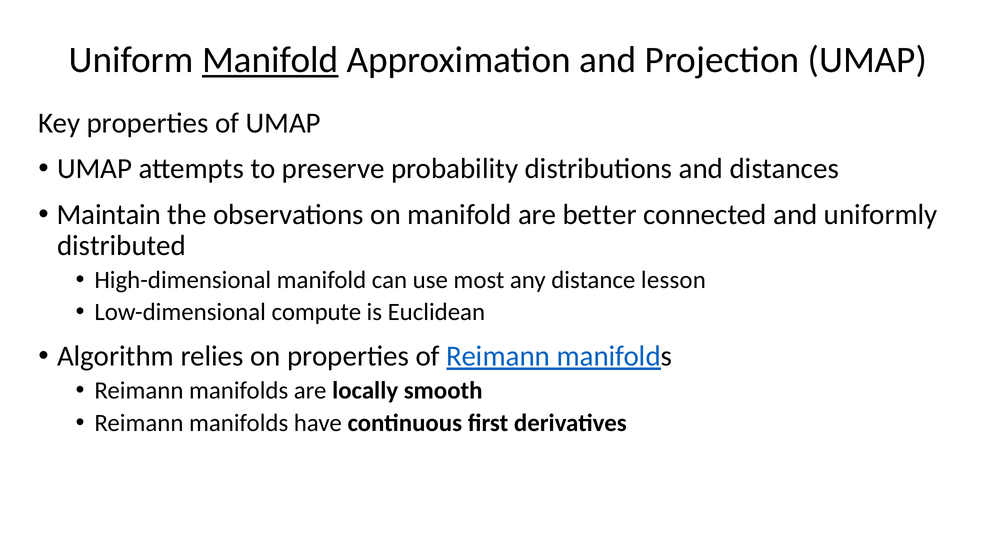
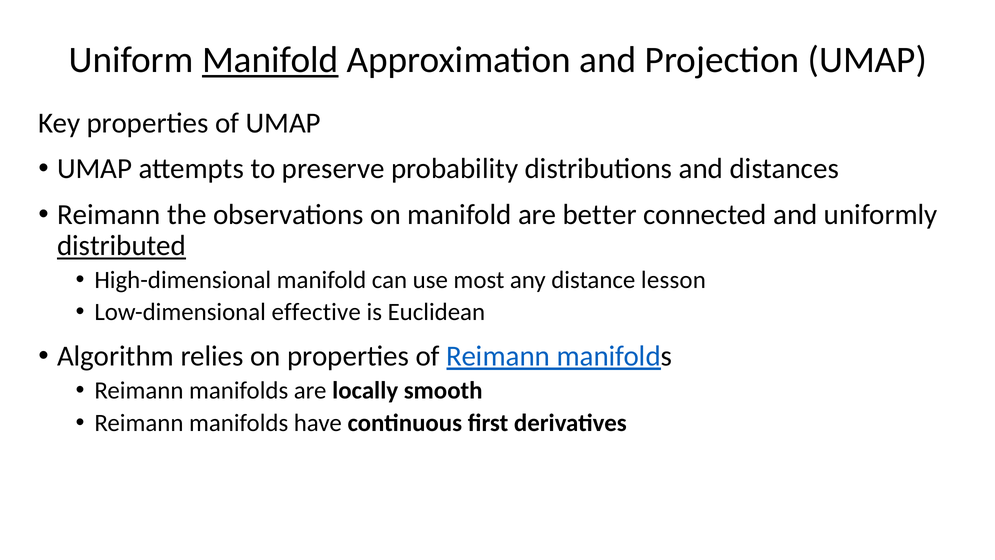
Maintain: Maintain -> Reimann (109, 214)
distributed underline: none -> present (122, 246)
compute: compute -> effective (316, 312)
